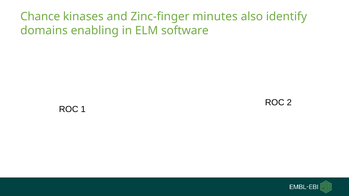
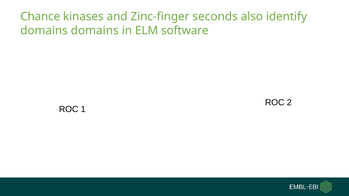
minutes: minutes -> seconds (215, 17)
domains enabling: enabling -> domains (95, 30)
